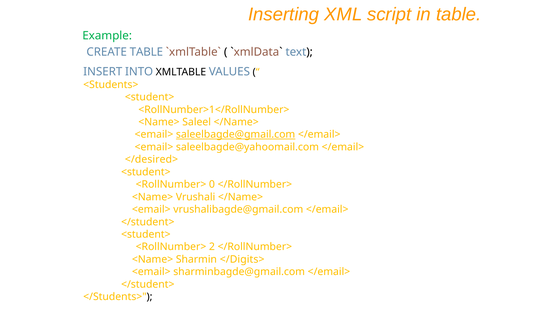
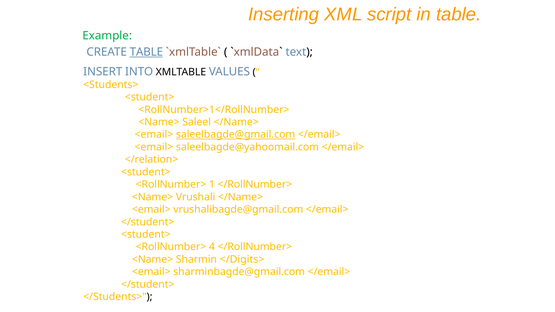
TABLE underline: none -> present (146, 52)
</desired>: </desired> -> </relation> (152, 160)
0: 0 -> 1 (212, 185)
2: 2 -> 4 (212, 247)
